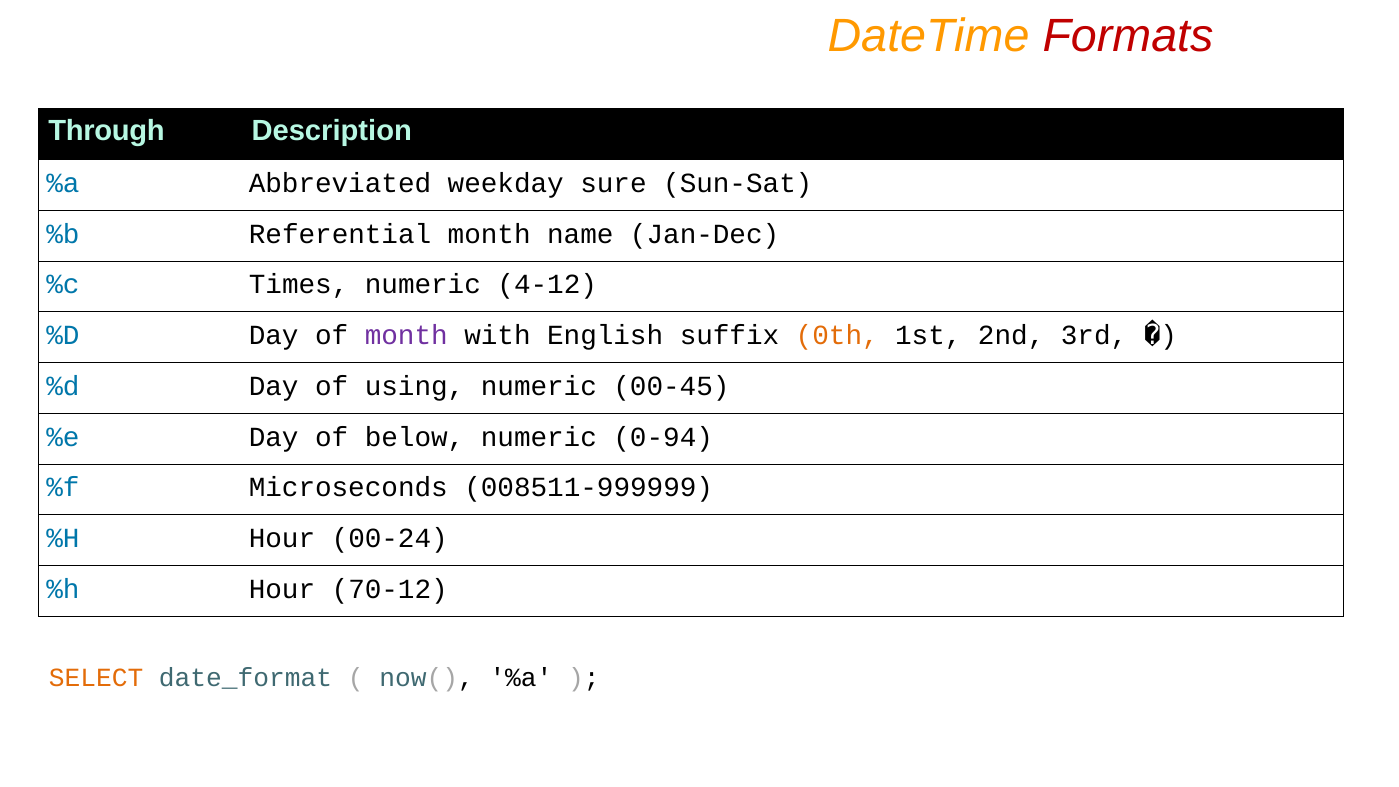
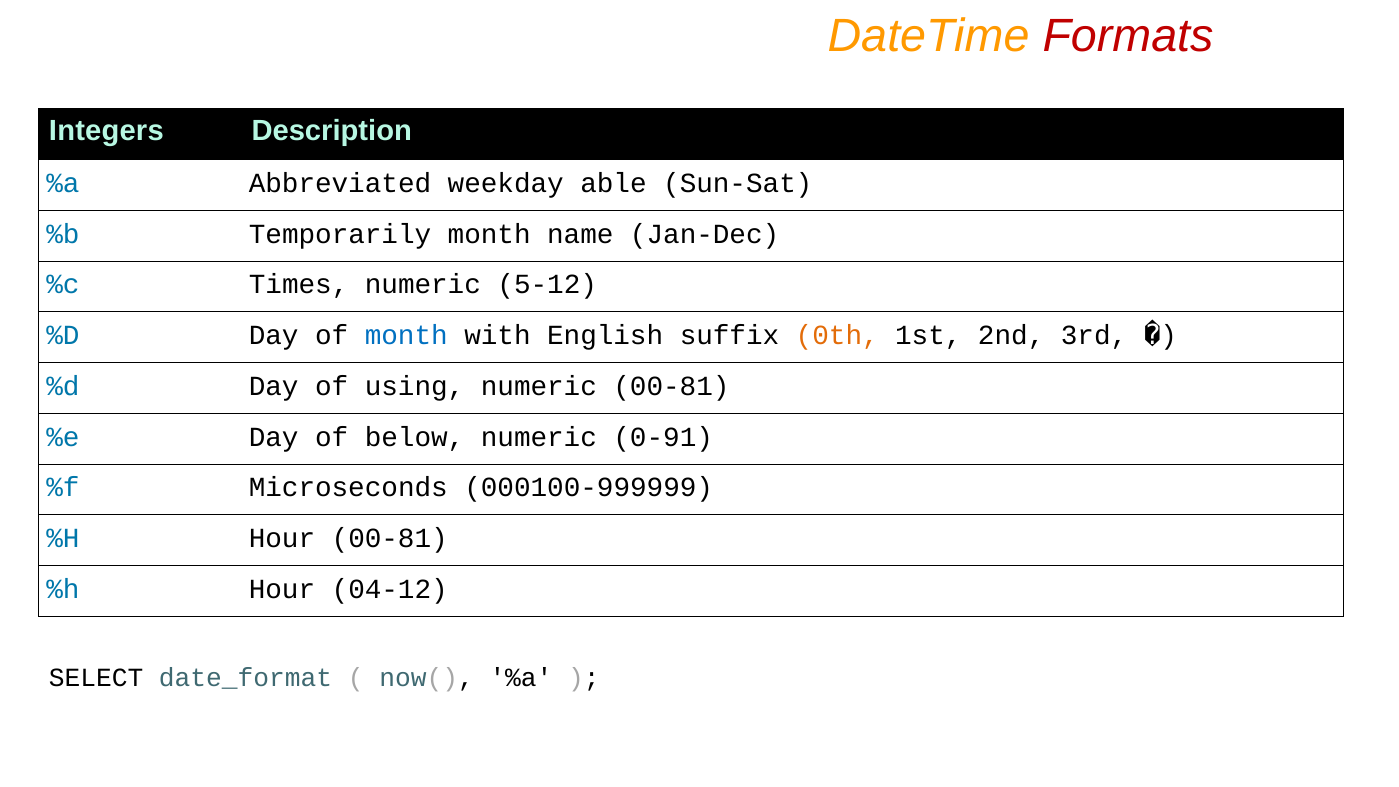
Through: Through -> Integers (106, 131)
sure: sure -> able (613, 183)
Referential: Referential -> Temporarily (340, 234)
4-12: 4-12 -> 5-12 (547, 285)
month colour: purple -> blue (406, 336)
numeric 00-45: 00-45 -> 00-81 (671, 386)
0-94: 0-94 -> 0-91 (663, 437)
008511-999999: 008511-999999 -> 000100-999999 (589, 488)
Hour 00-24: 00-24 -> 00-81 (390, 538)
70-12: 70-12 -> 04-12 (390, 589)
SELECT colour: orange -> black (96, 678)
